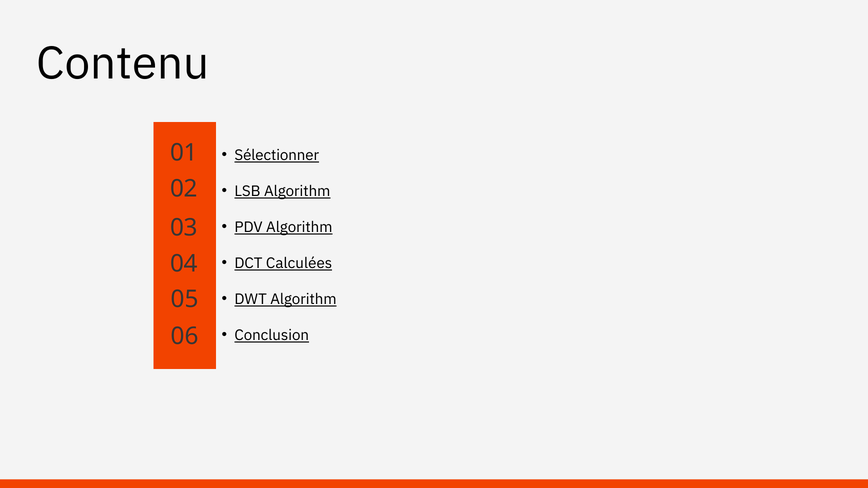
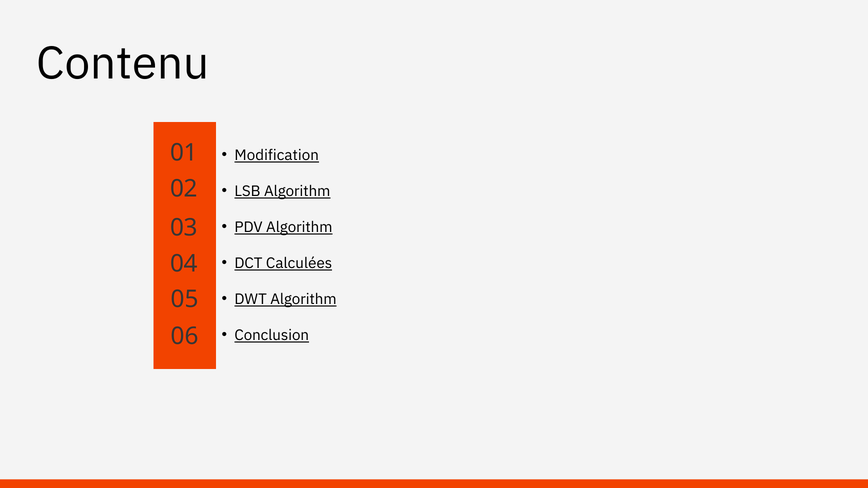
Sélectionner: Sélectionner -> Modification (277, 155)
